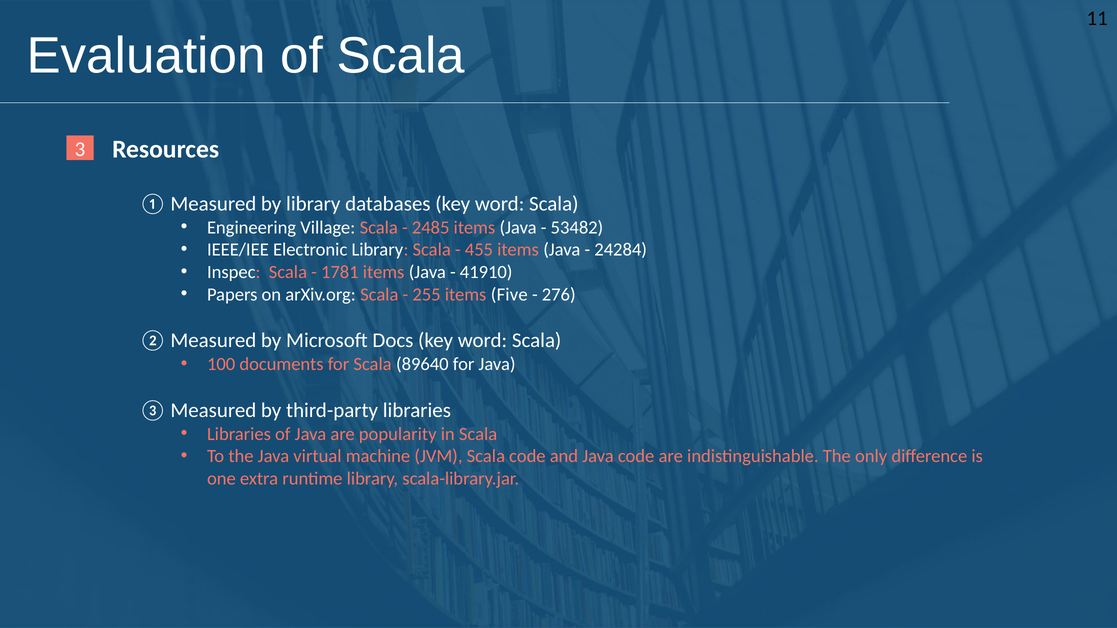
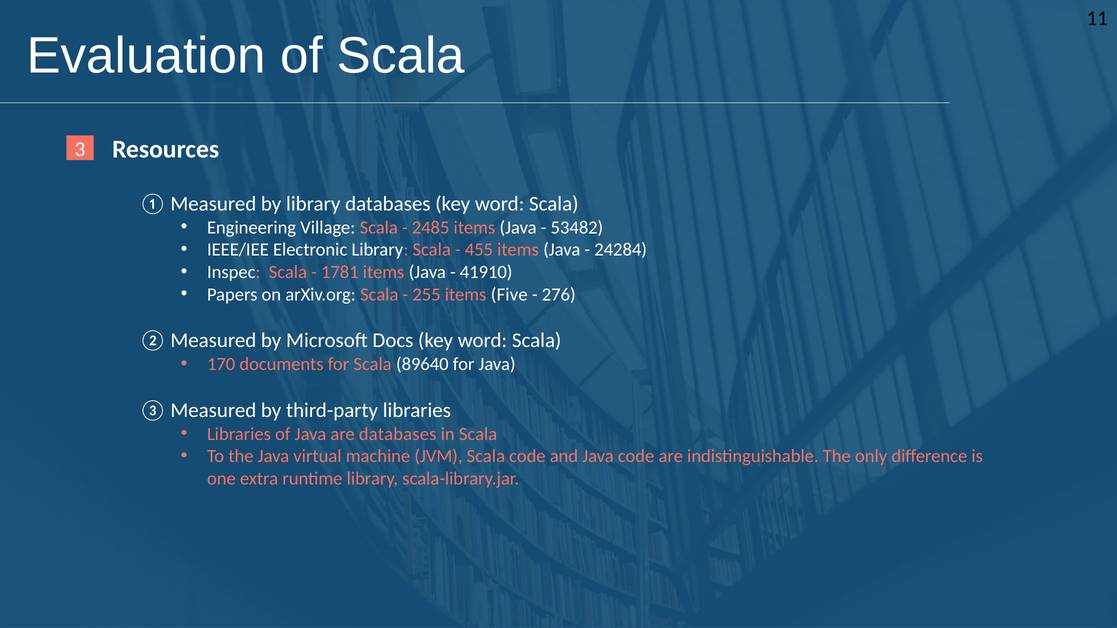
100: 100 -> 170 (221, 364)
are popularity: popularity -> databases (398, 434)
